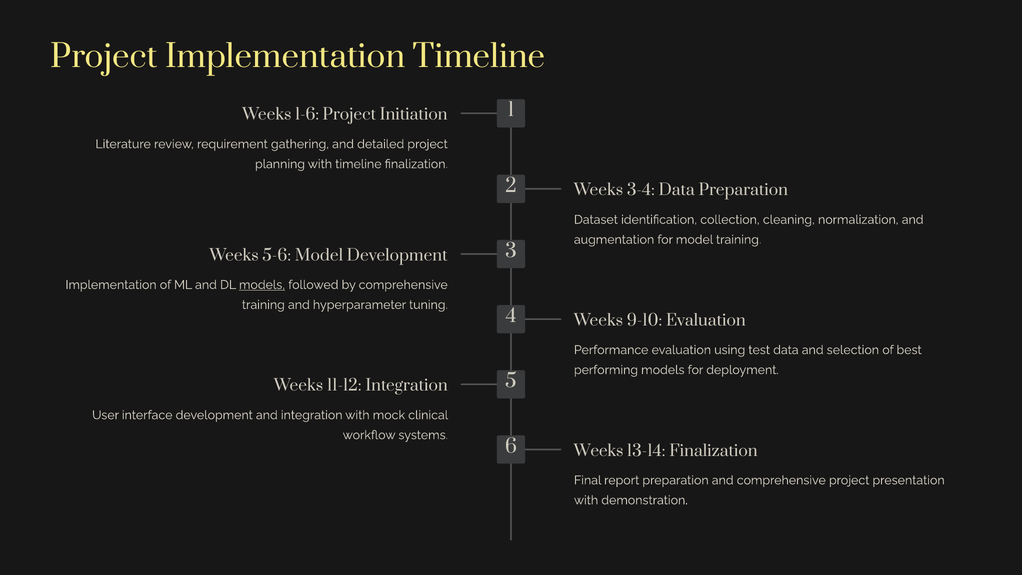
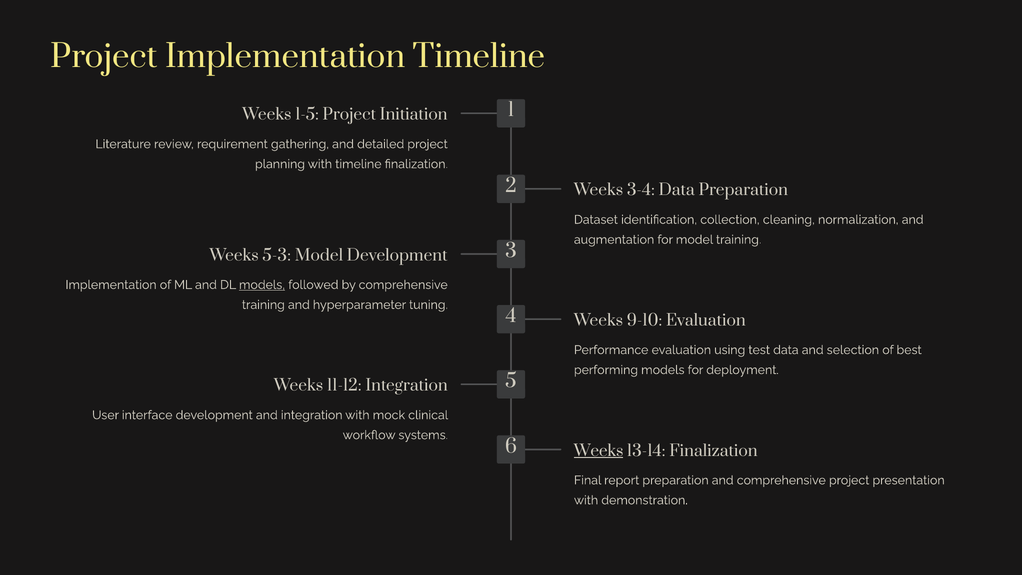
1-6: 1-6 -> 1-5 (307, 115)
5-6: 5-6 -> 5-3 (277, 255)
Weeks underline: none -> present (599, 451)
